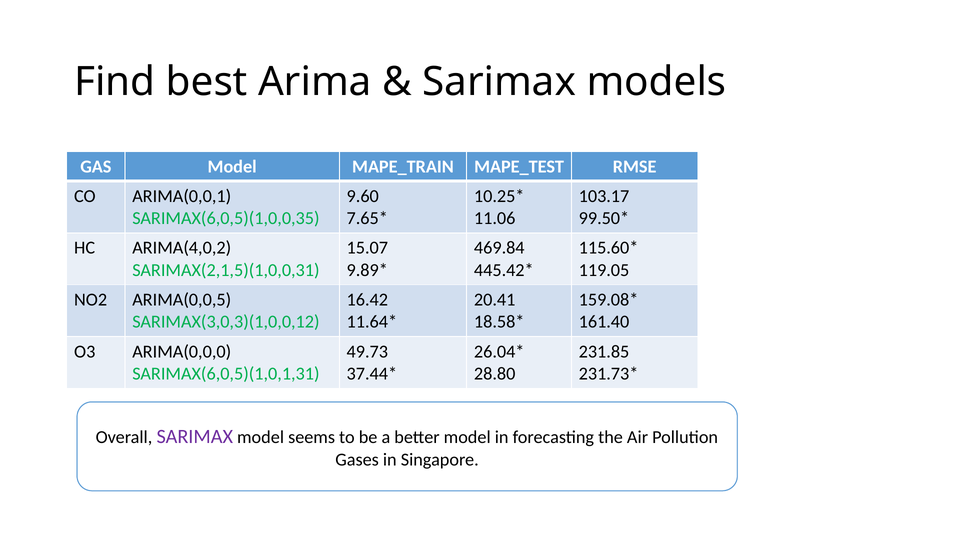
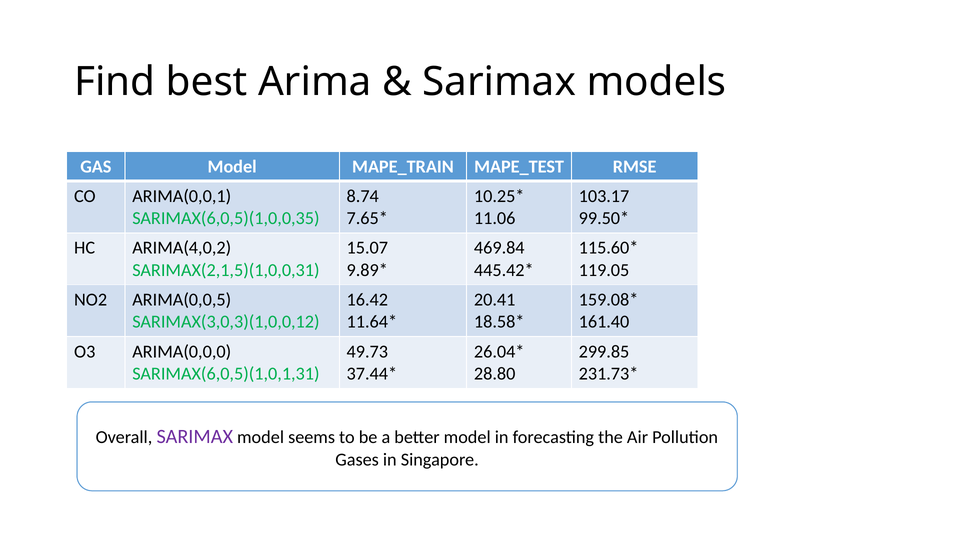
9.60: 9.60 -> 8.74 (363, 196)
231.85: 231.85 -> 299.85 (604, 351)
